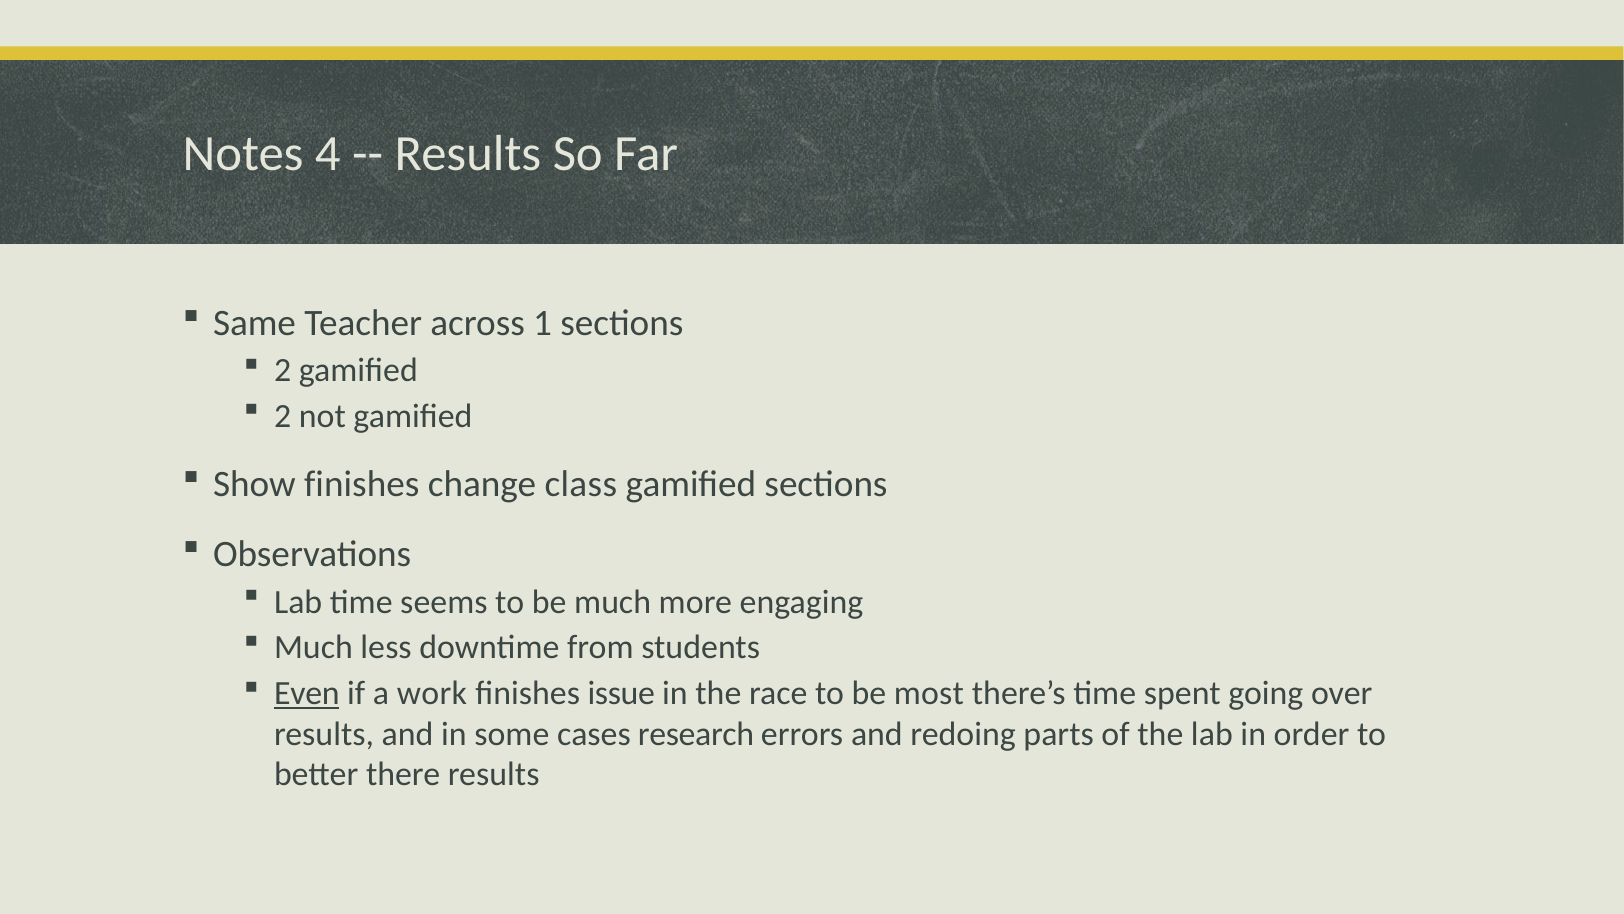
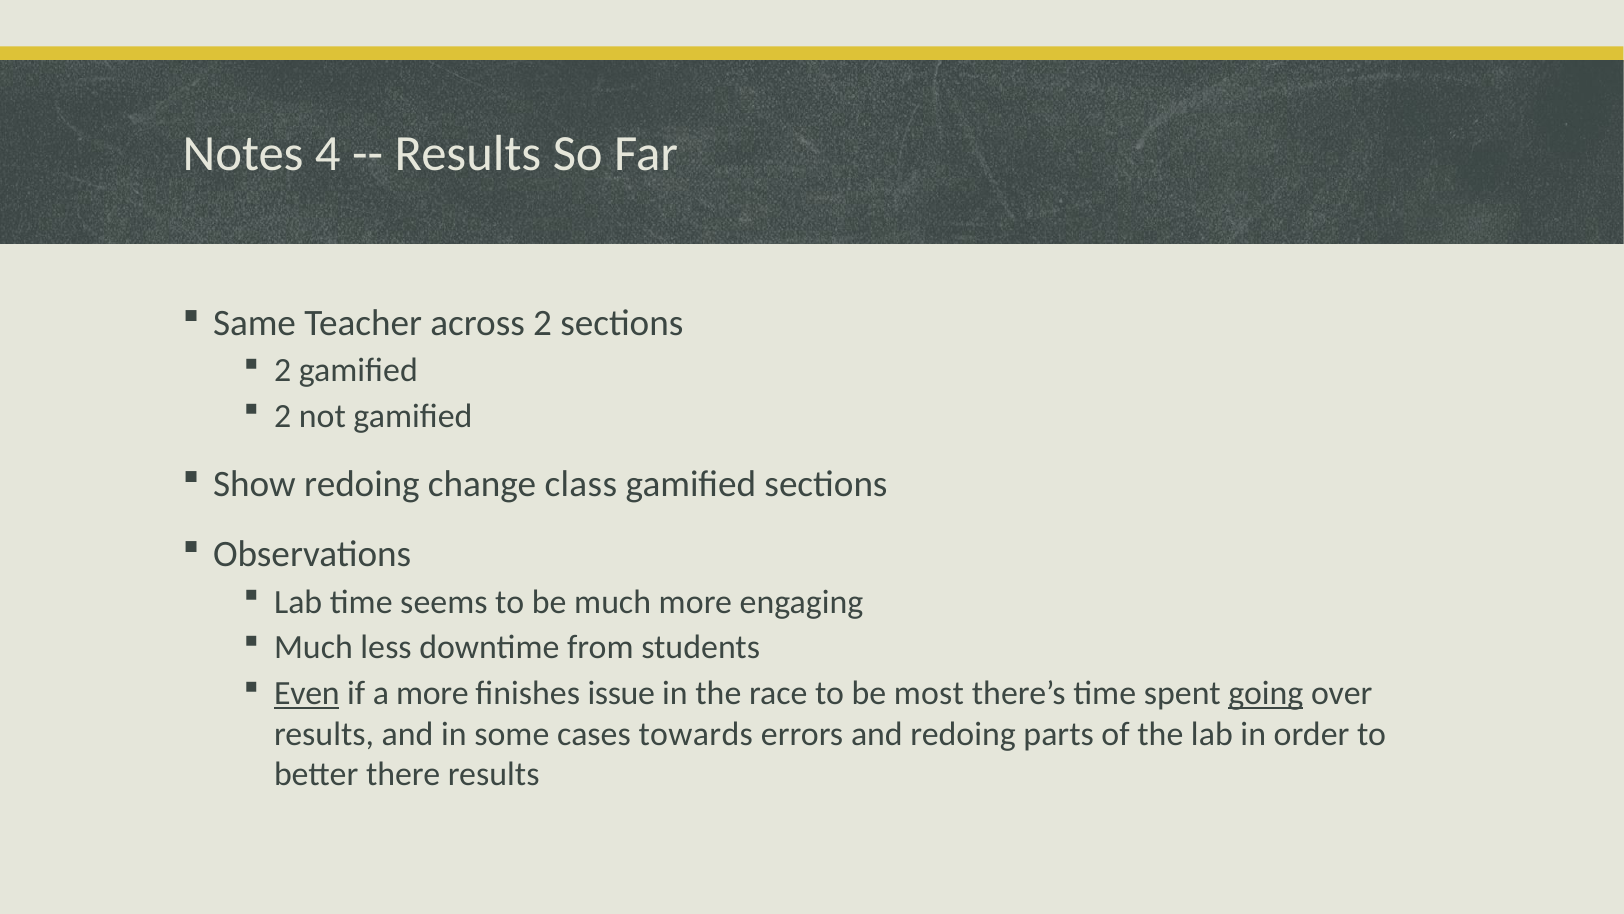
across 1: 1 -> 2 (543, 323)
Show finishes: finishes -> redoing (362, 484)
a work: work -> more (432, 693)
going underline: none -> present (1266, 693)
research: research -> towards (696, 734)
